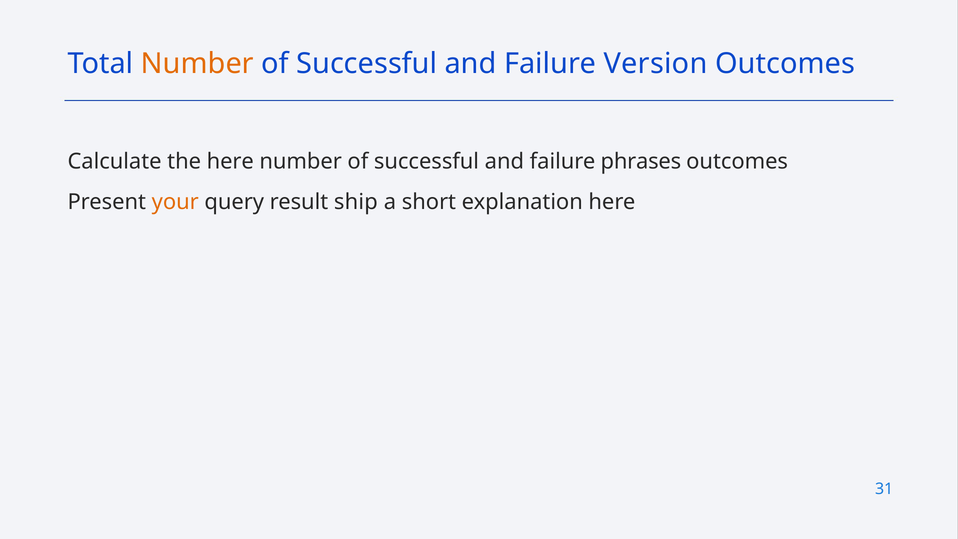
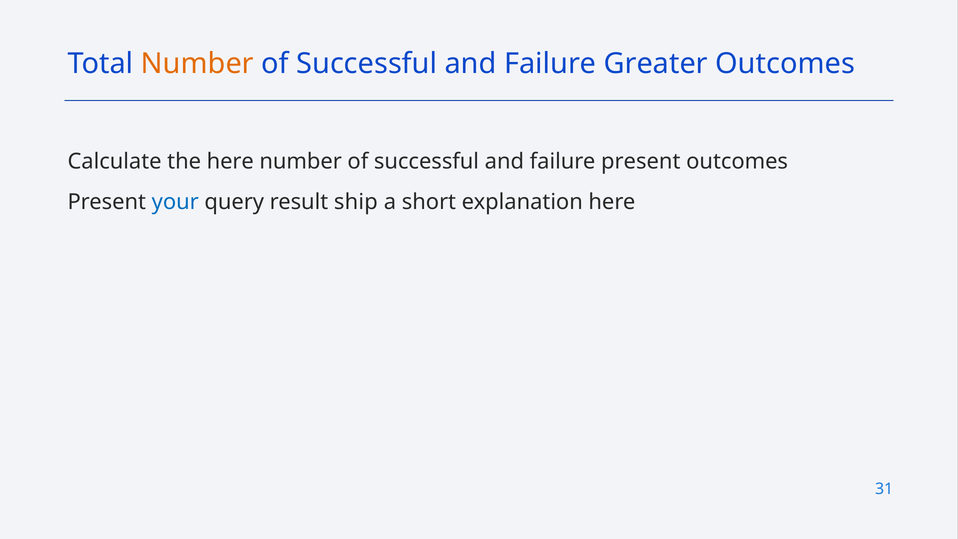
Version: Version -> Greater (656, 64)
failure phrases: phrases -> present (641, 162)
your colour: orange -> blue (175, 202)
